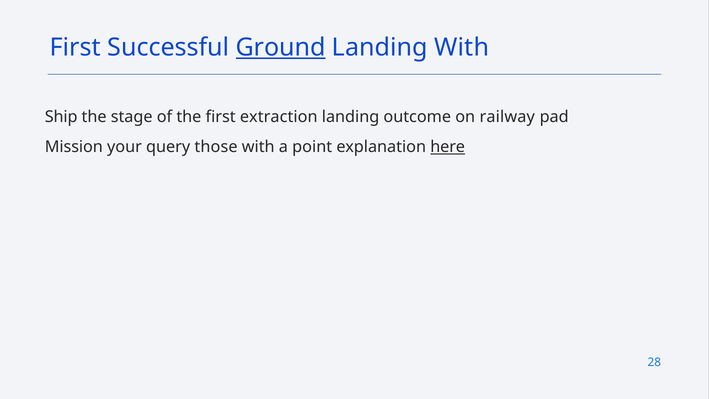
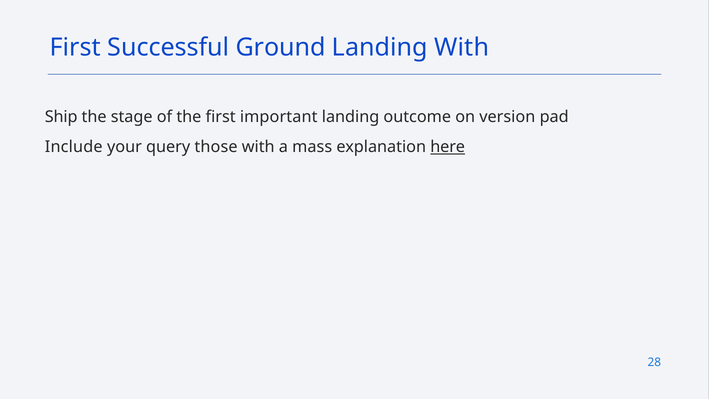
Ground underline: present -> none (281, 47)
extraction: extraction -> important (279, 117)
railway: railway -> version (507, 117)
Mission: Mission -> Include (74, 147)
point: point -> mass (312, 147)
